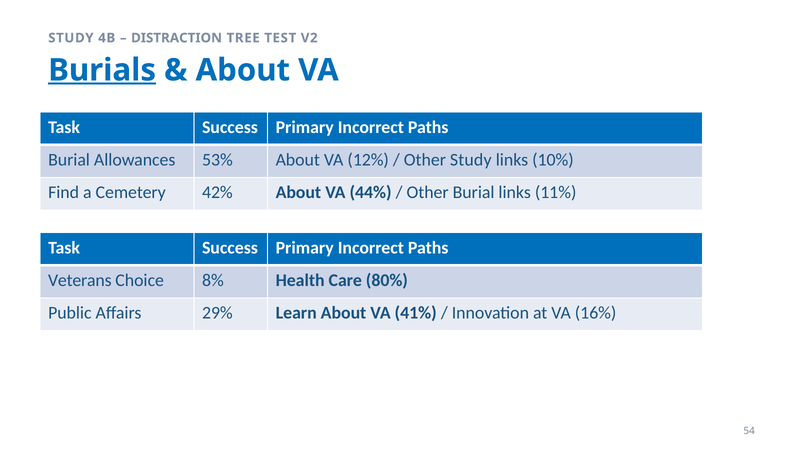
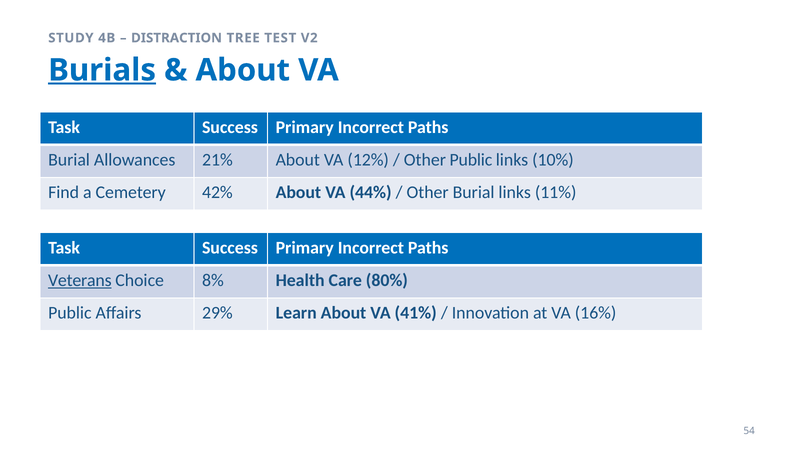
53%: 53% -> 21% (217, 160)
Other Study: Study -> Public (471, 160)
Veterans underline: none -> present (80, 280)
